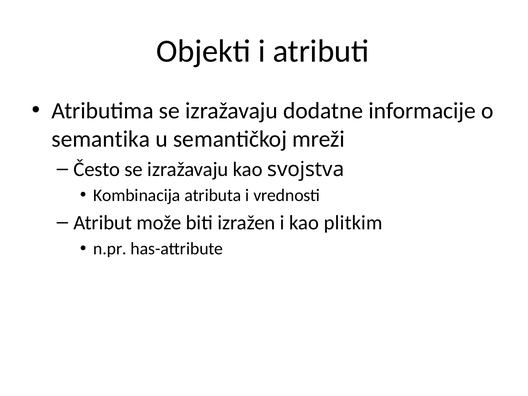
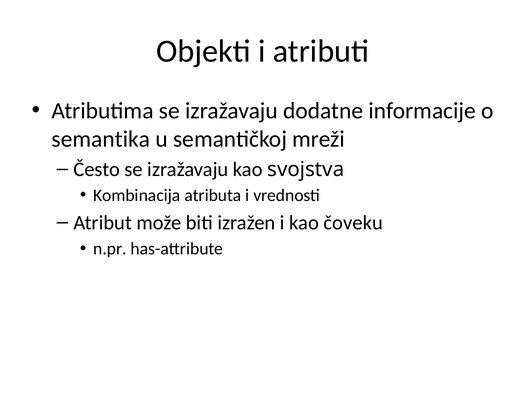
plitkim: plitkim -> čoveku (353, 223)
